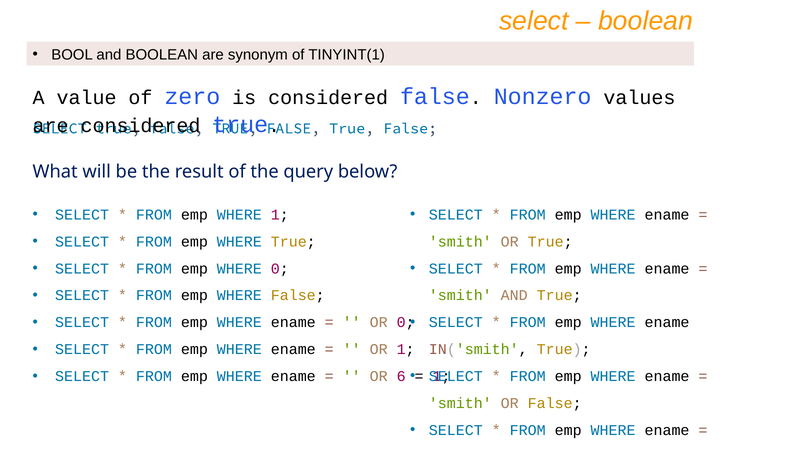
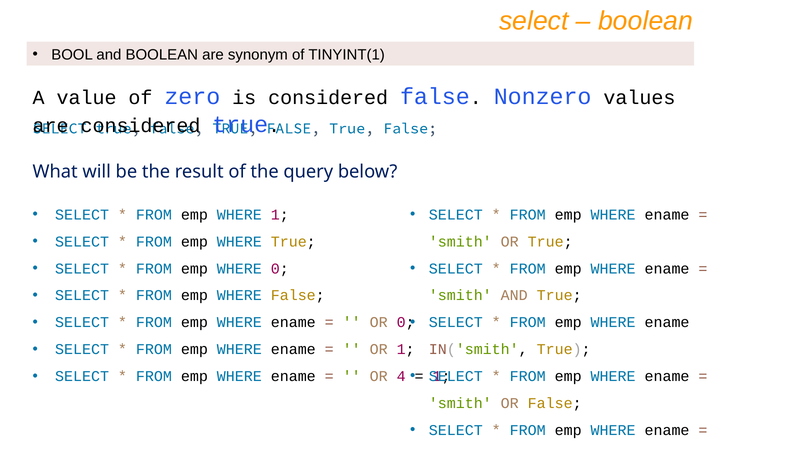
6: 6 -> 4 (401, 377)
